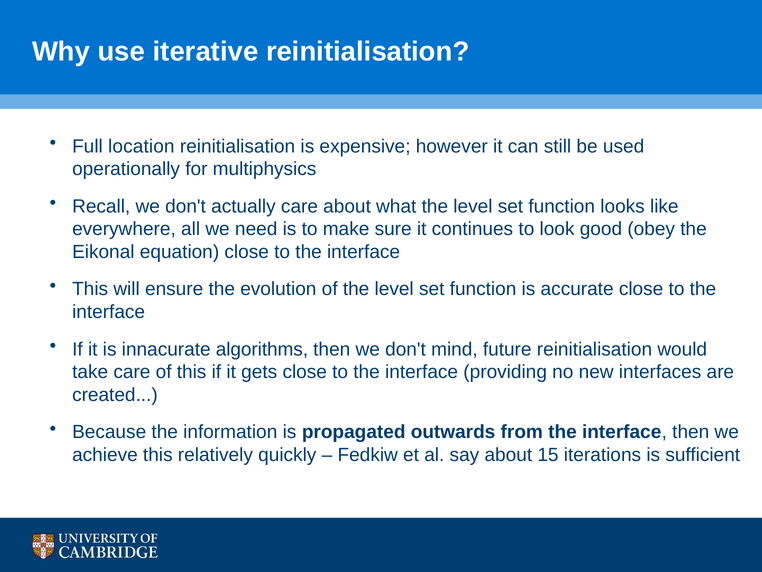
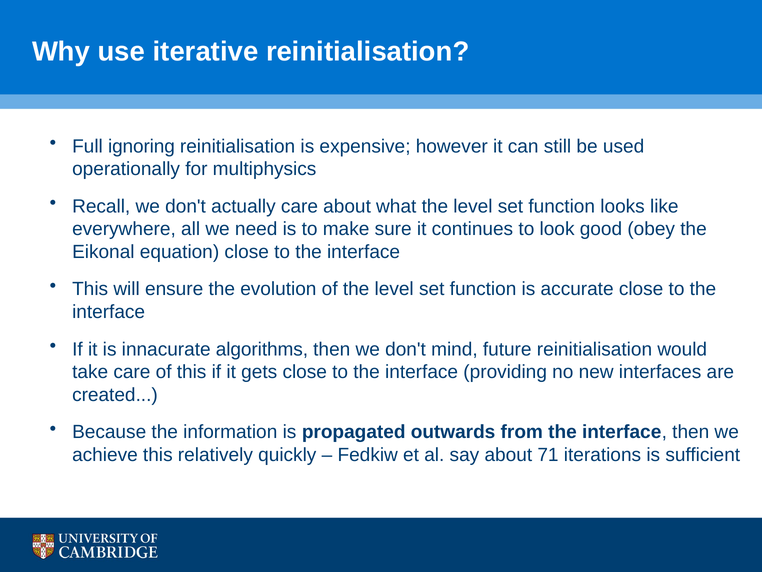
location: location -> ignoring (141, 146)
15: 15 -> 71 (548, 455)
